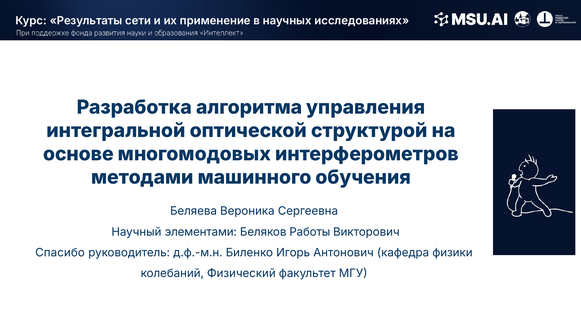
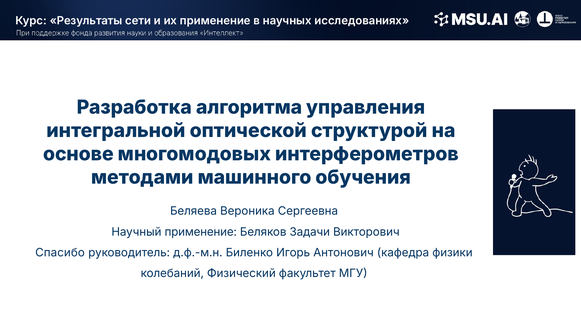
Научный элементами: элементами -> применение (201, 232)
Работы: Работы -> Задачи (310, 232)
